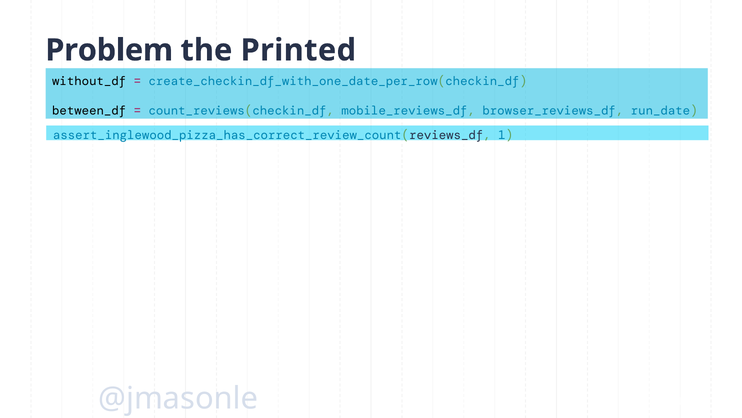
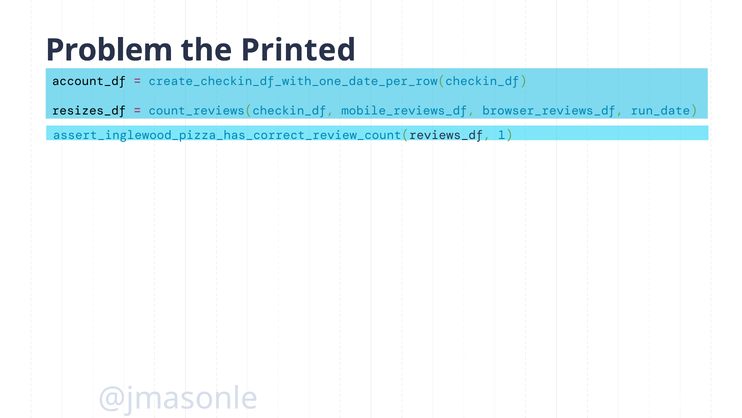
without_df: without_df -> account_df (89, 81)
between_df: between_df -> resizes_df (89, 111)
